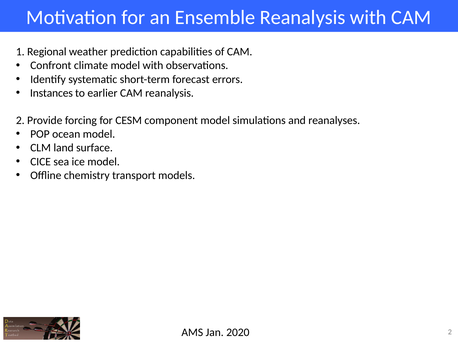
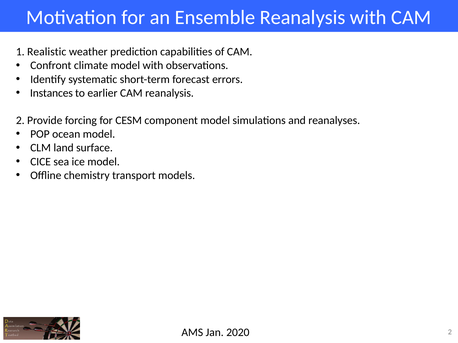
Regional: Regional -> Realistic (47, 52)
